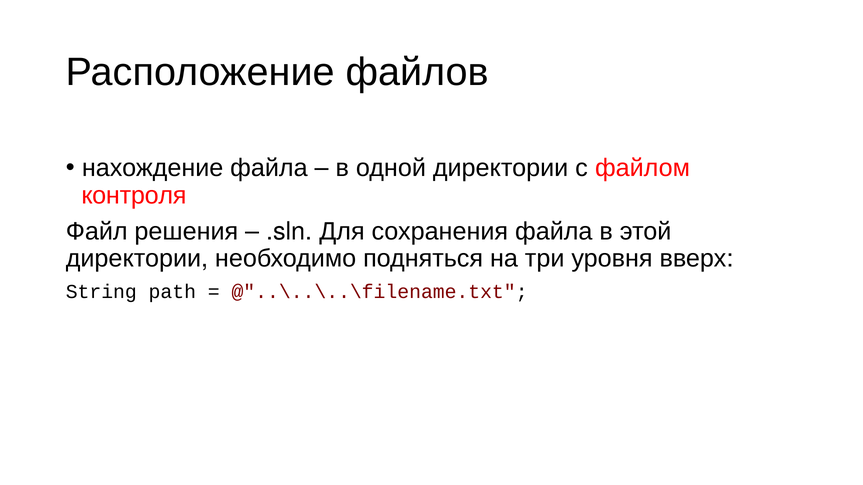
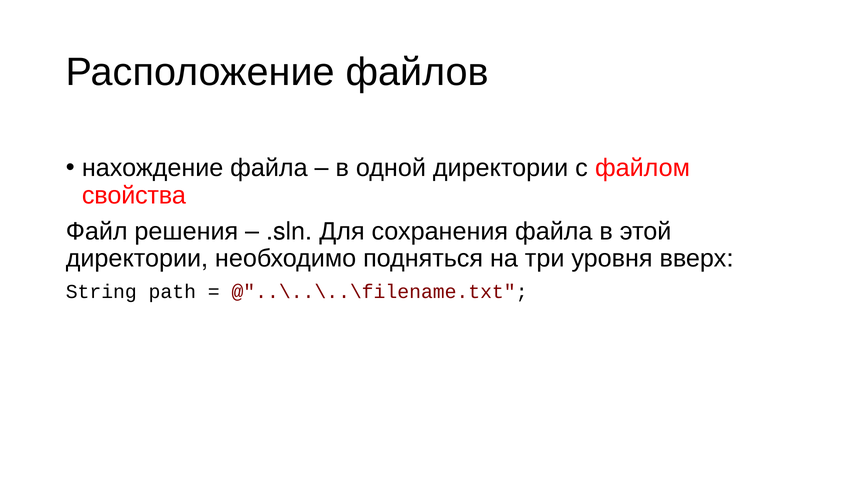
контроля: контроля -> свойства (134, 195)
